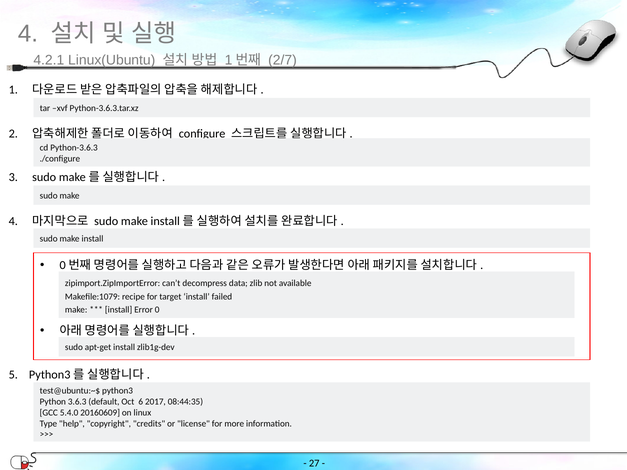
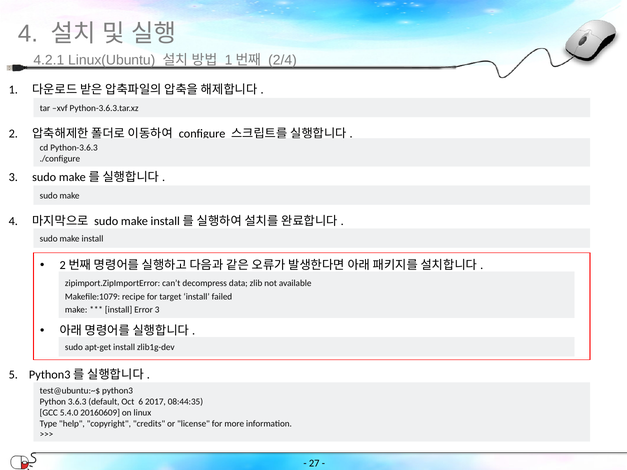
2/7: 2/7 -> 2/4 (283, 60)
0: 0 -> 2 (63, 265)
Error 0: 0 -> 3 (157, 310)
